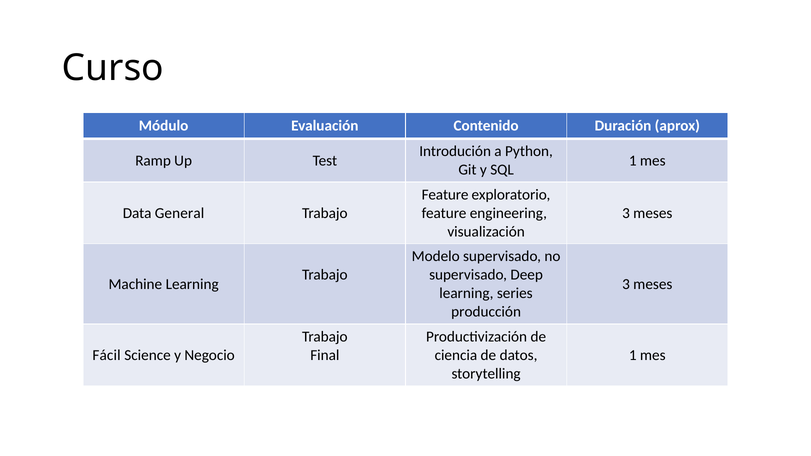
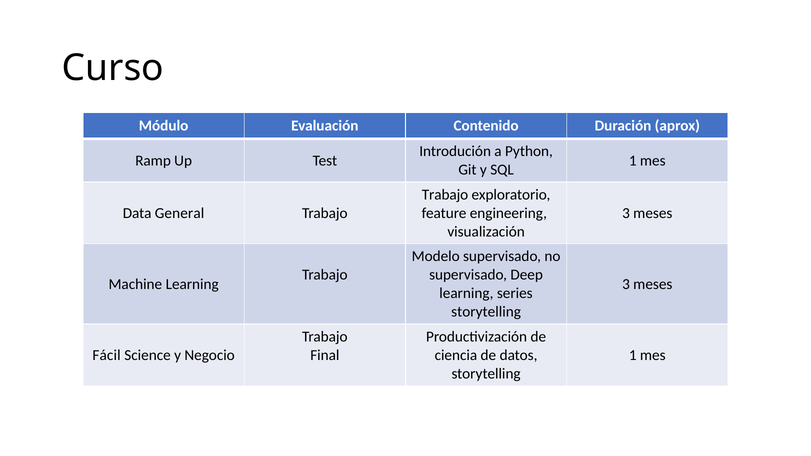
Feature: Feature -> Trabajo (445, 195)
producción: producción -> storytelling (486, 312)
